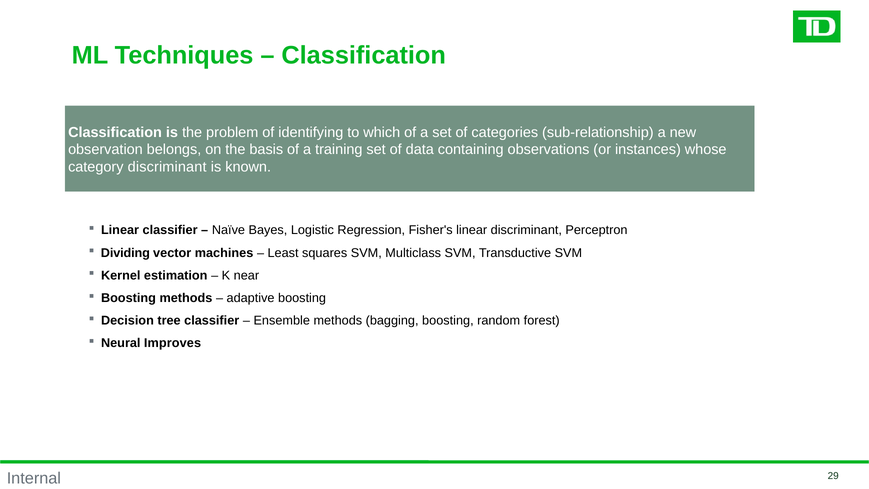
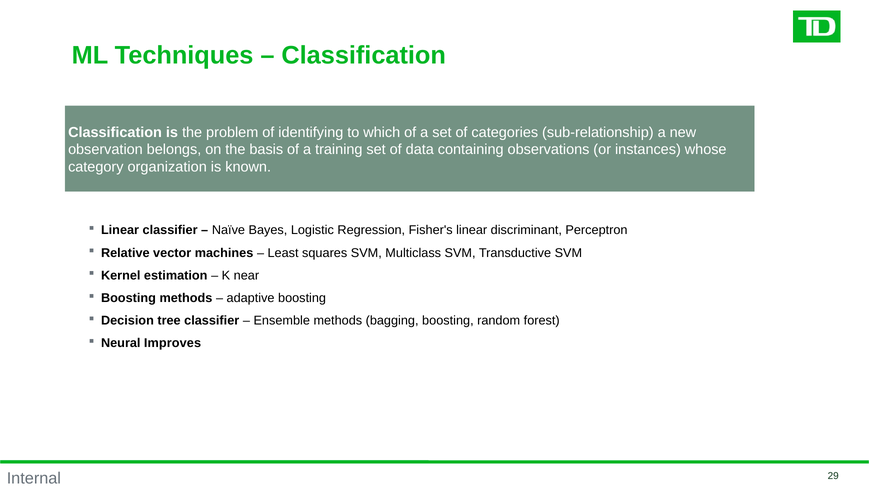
category discriminant: discriminant -> organization (167, 167)
Dividing: Dividing -> Relative (125, 253)
